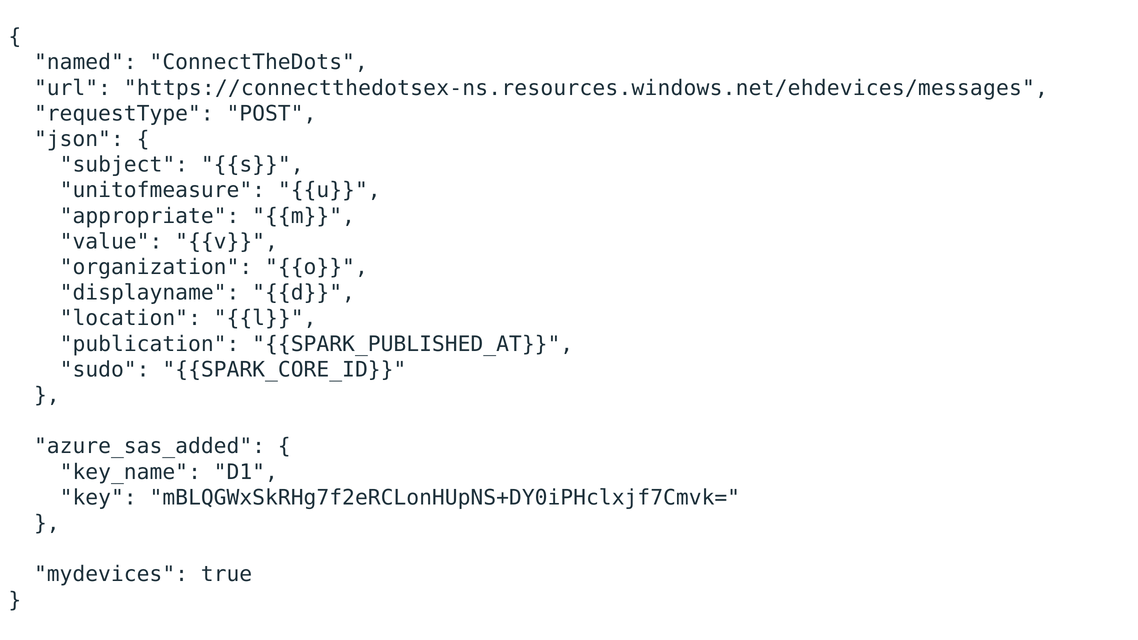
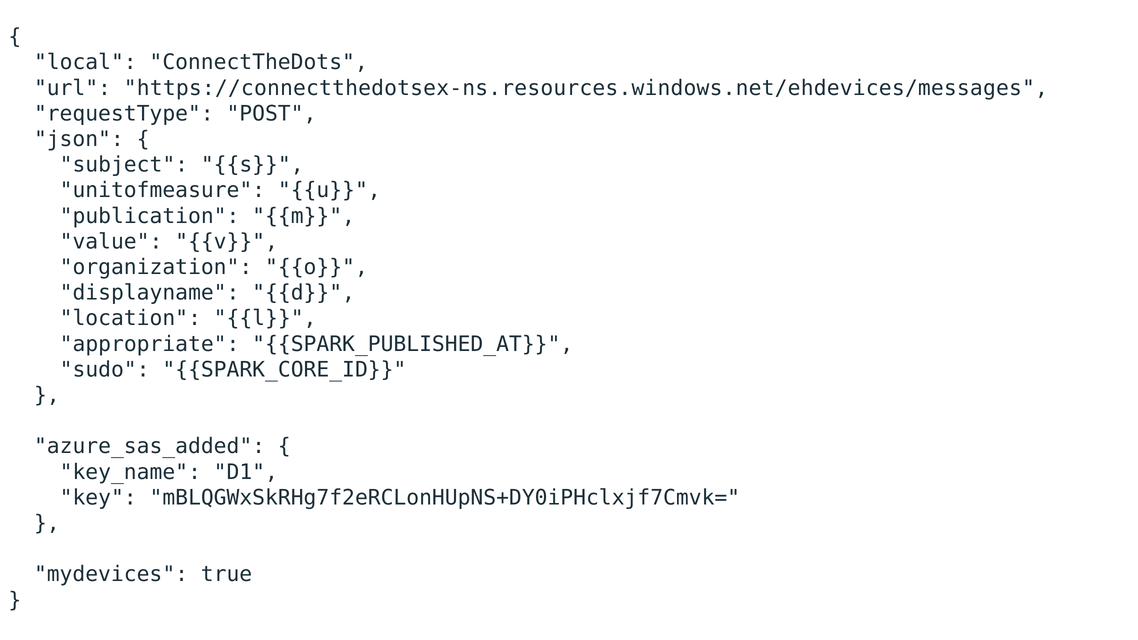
named: named -> local (85, 62)
appropriate: appropriate -> publication (150, 216)
publication: publication -> appropriate (150, 344)
